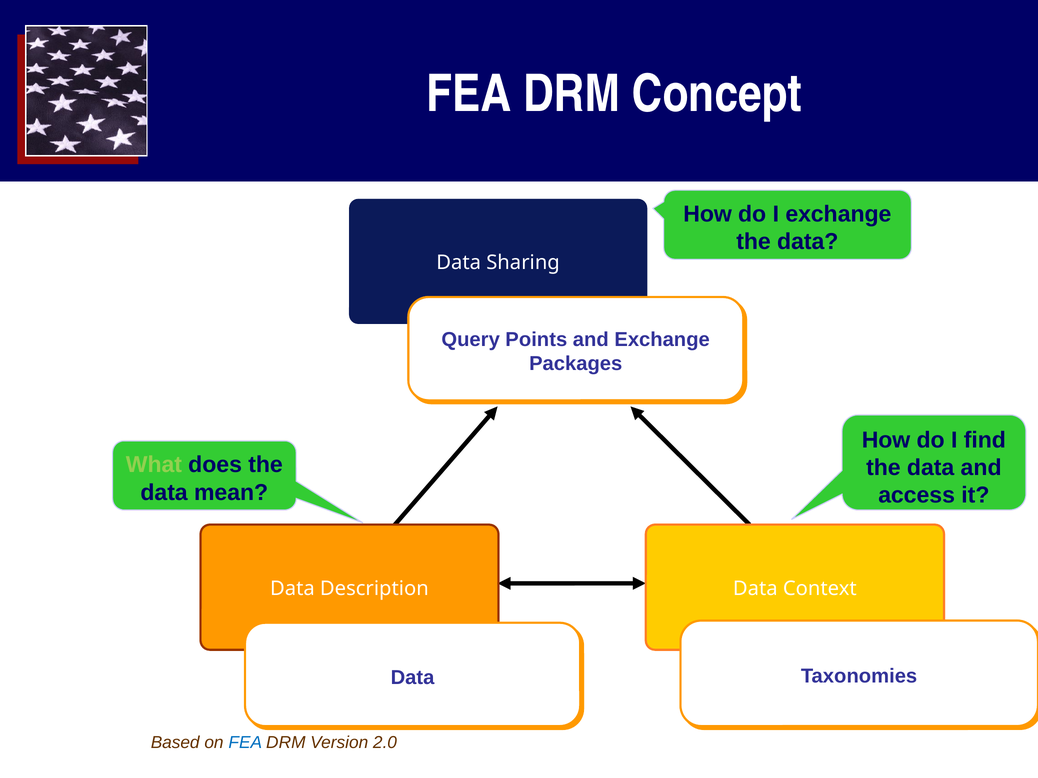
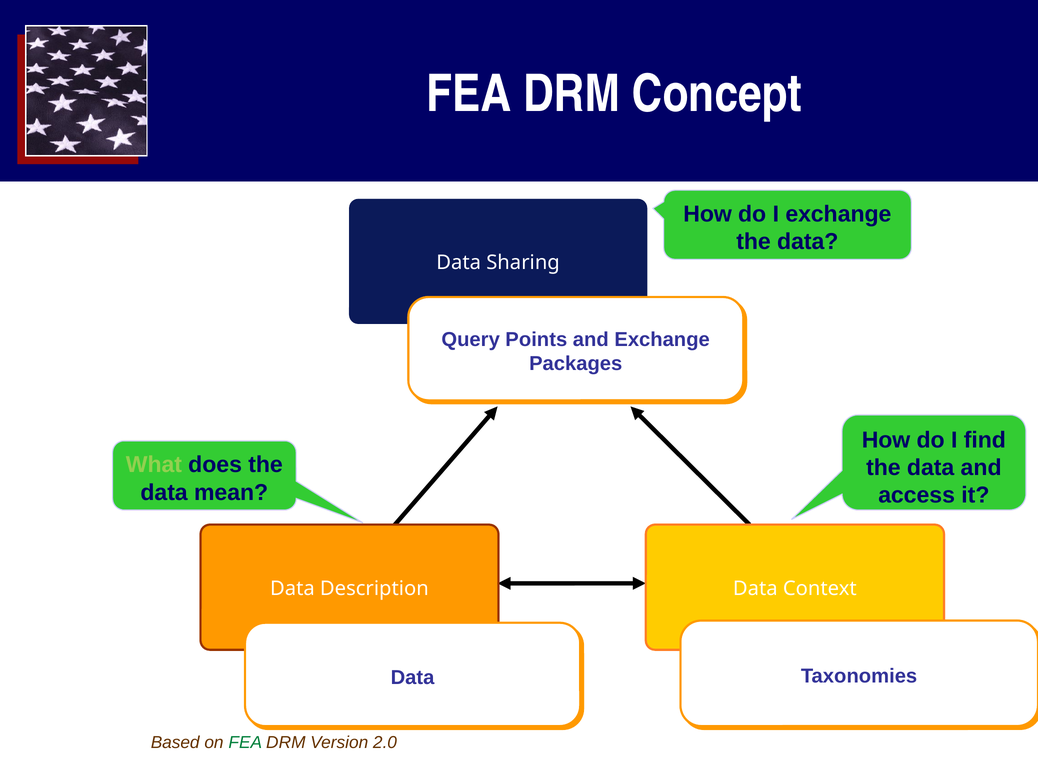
FEA colour: blue -> green (245, 743)
